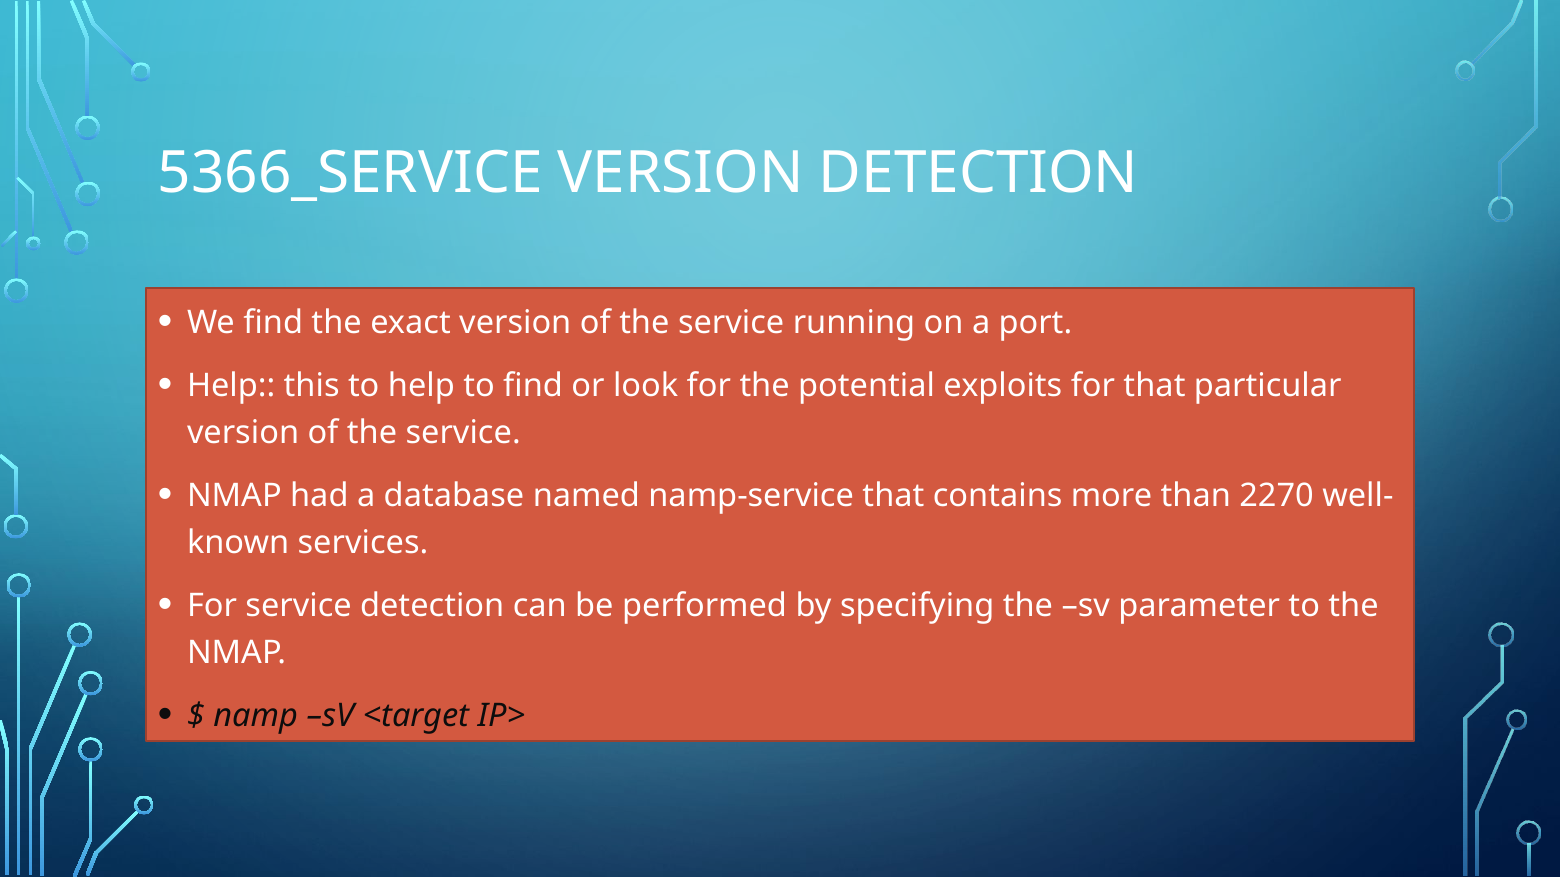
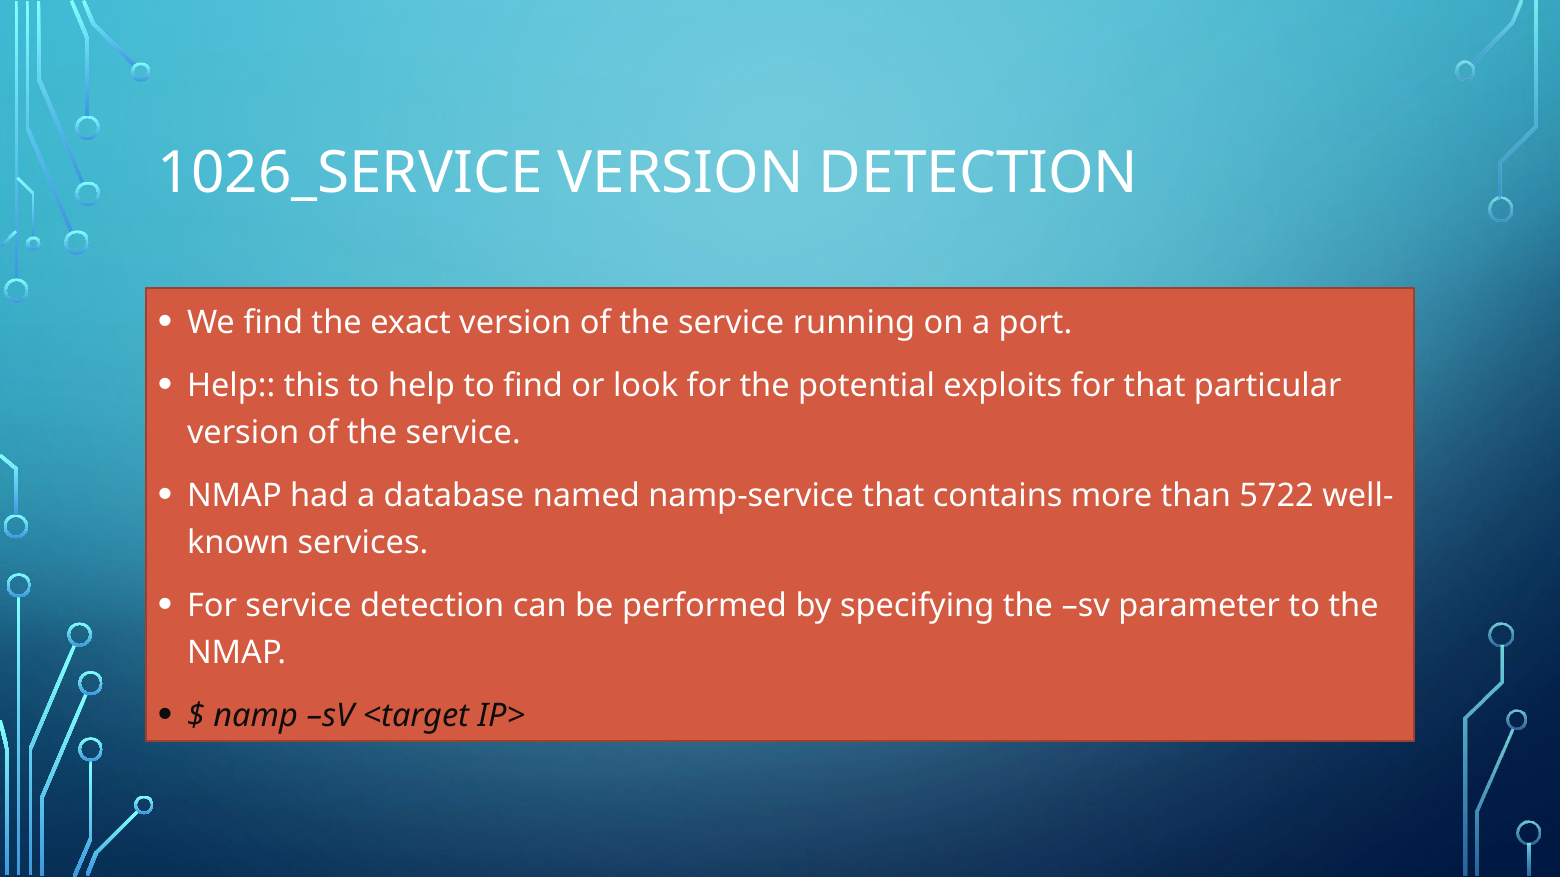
5366_SERVICE: 5366_SERVICE -> 1026_SERVICE (350, 173)
2270: 2270 -> 5722 (1277, 496)
